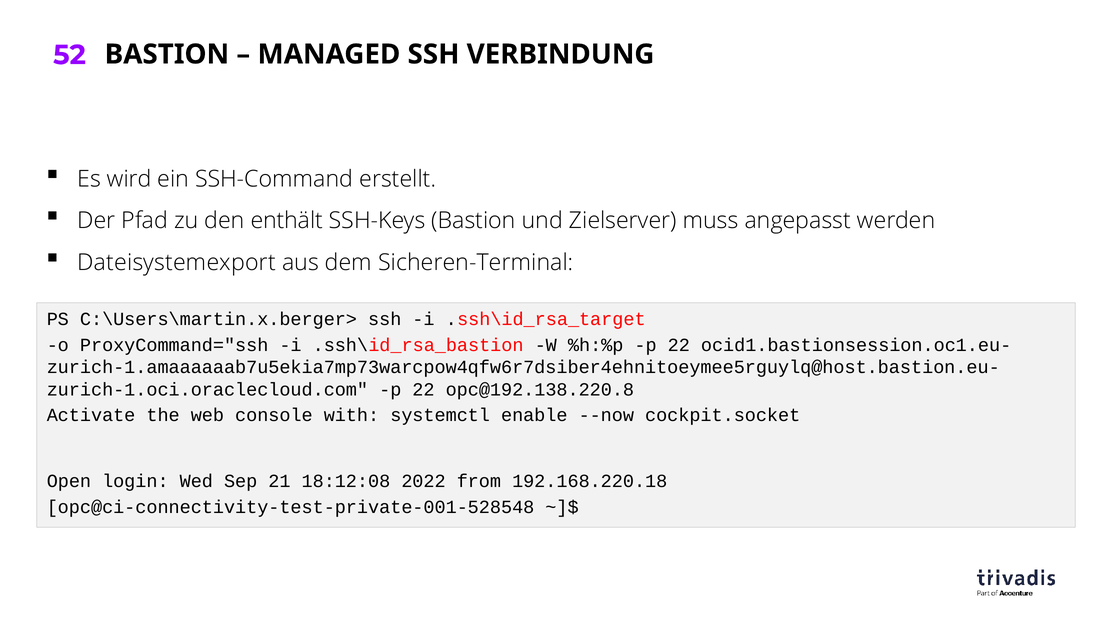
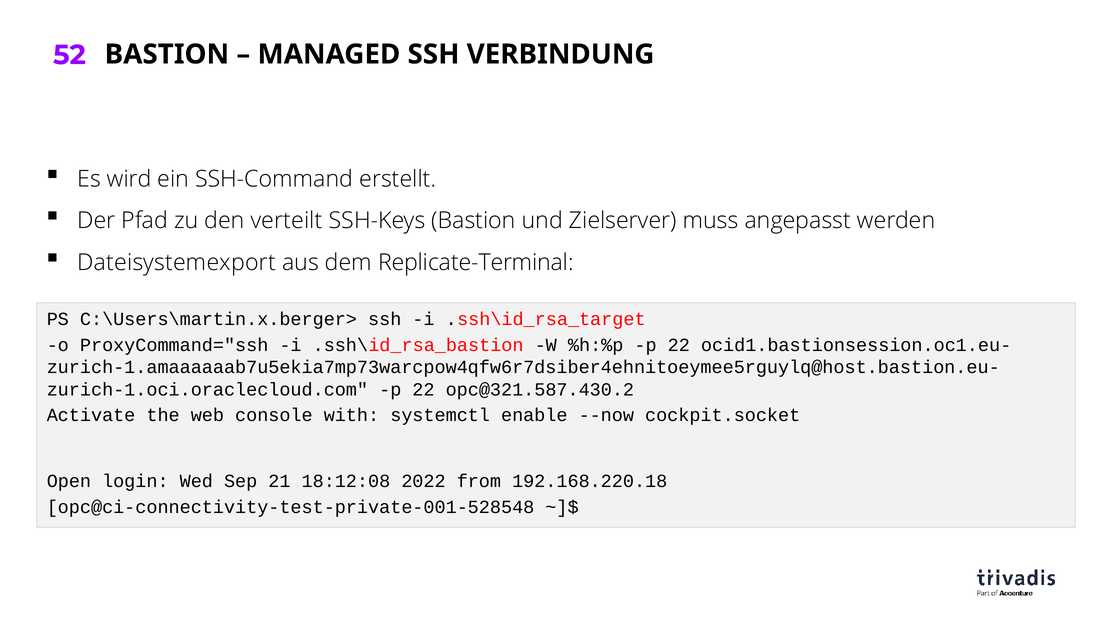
enthält: enthält -> verteilt (287, 221)
Sicheren-Terminal: Sicheren-Terminal -> Replicate-Terminal (476, 262)
opc@192.138.220.8: opc@192.138.220.8 -> opc@321.587.430.2 (540, 389)
